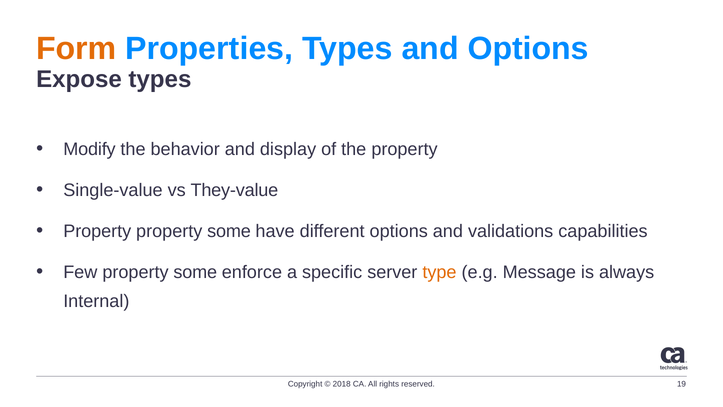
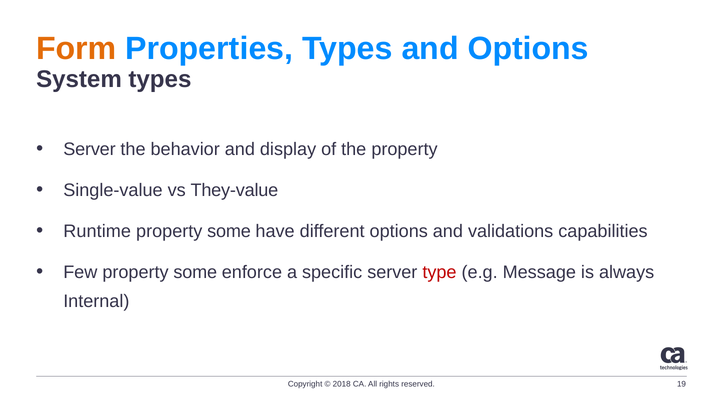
Expose: Expose -> System (79, 79)
Modify: Modify -> Server (89, 149)
Property: Property -> Runtime (97, 231)
type colour: orange -> red (439, 272)
